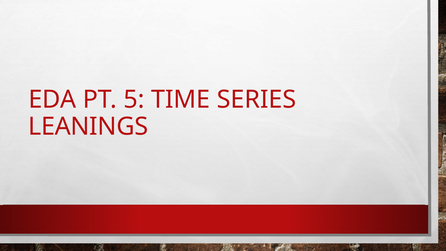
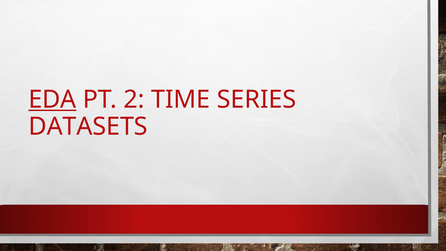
EDA underline: none -> present (52, 99)
5: 5 -> 2 (134, 99)
LEANINGS: LEANINGS -> DATASETS (88, 127)
